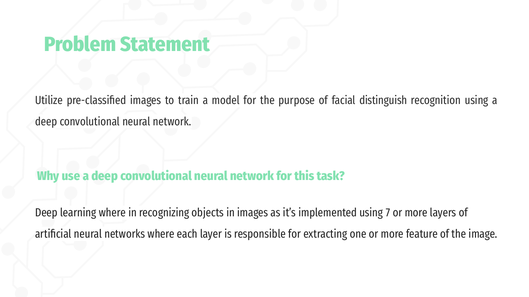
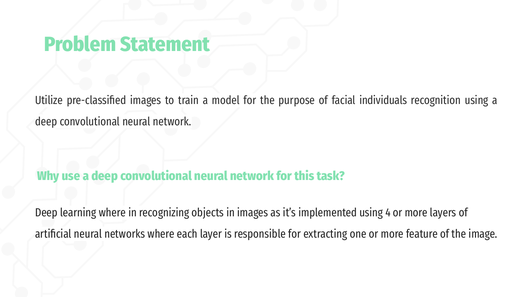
distinguish: distinguish -> individuals (383, 101)
7: 7 -> 4 (388, 213)
